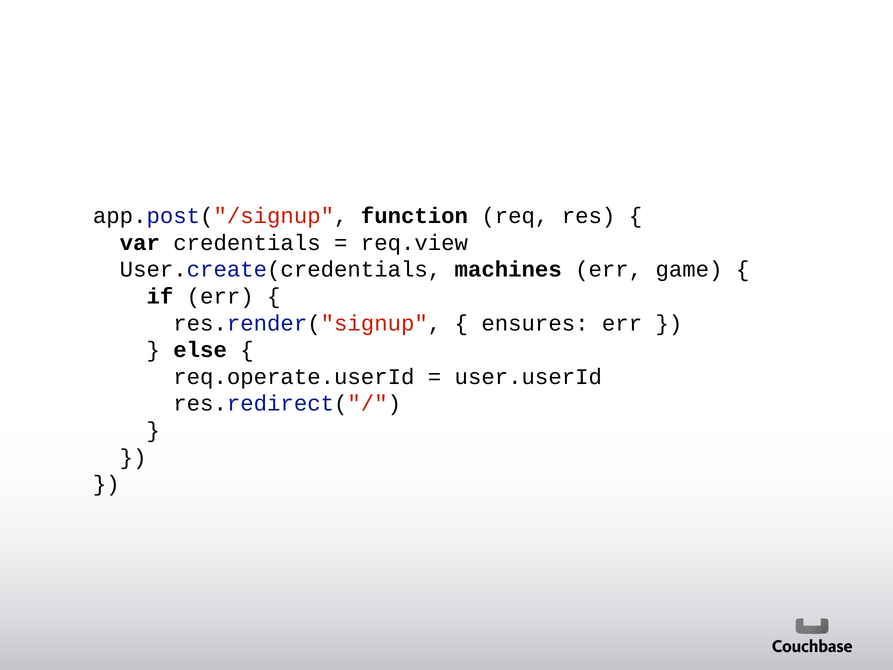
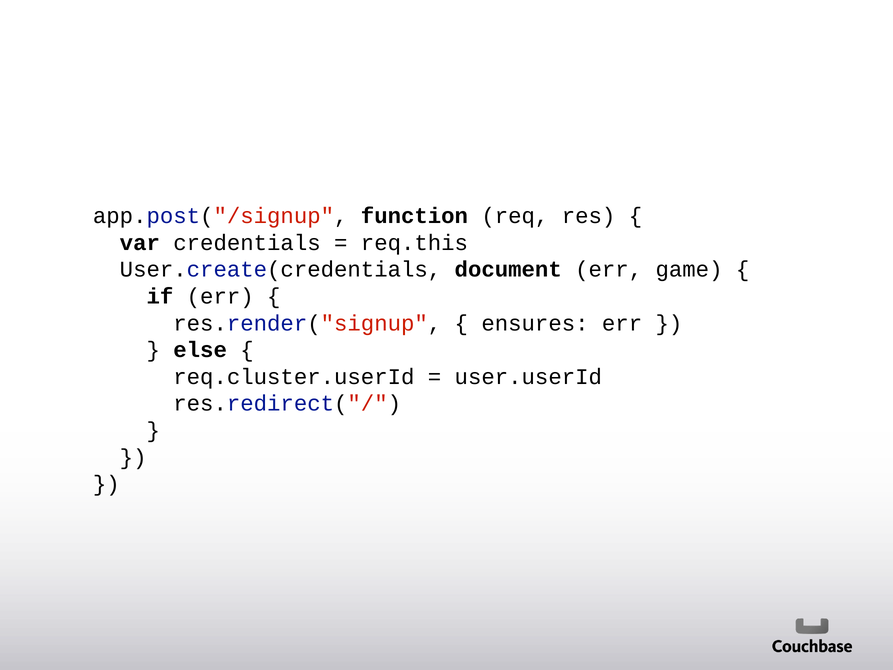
req.view: req.view -> req.this (414, 243)
machines: machines -> document (508, 269)
req.operate.userId: req.operate.userId -> req.cluster.userId (294, 377)
